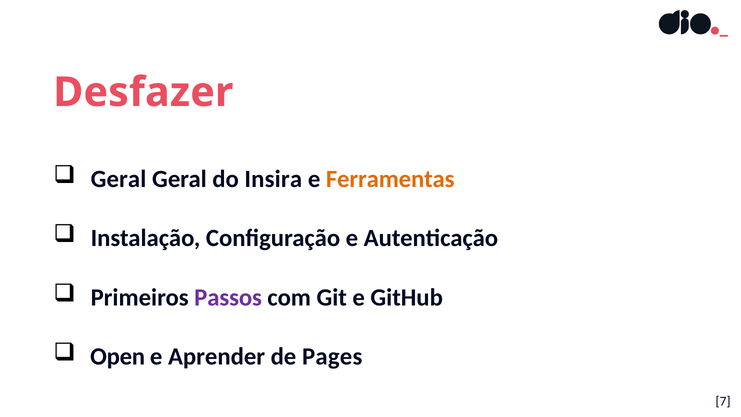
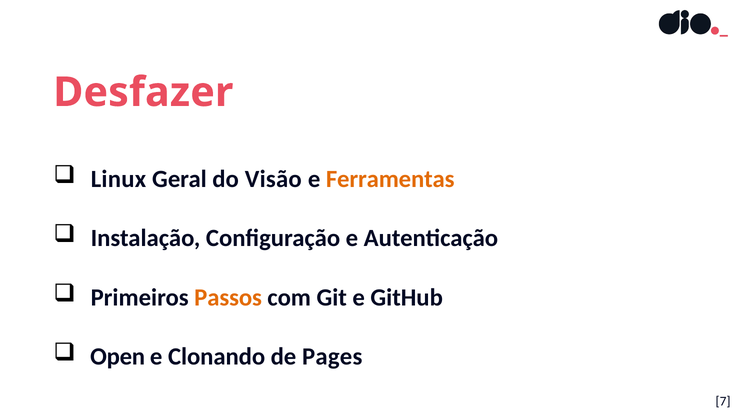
Geral: Geral -> Linux (118, 179)
Insira: Insira -> Visão (273, 179)
Passos colour: purple -> orange (228, 297)
Aprender: Aprender -> Clonando (217, 357)
